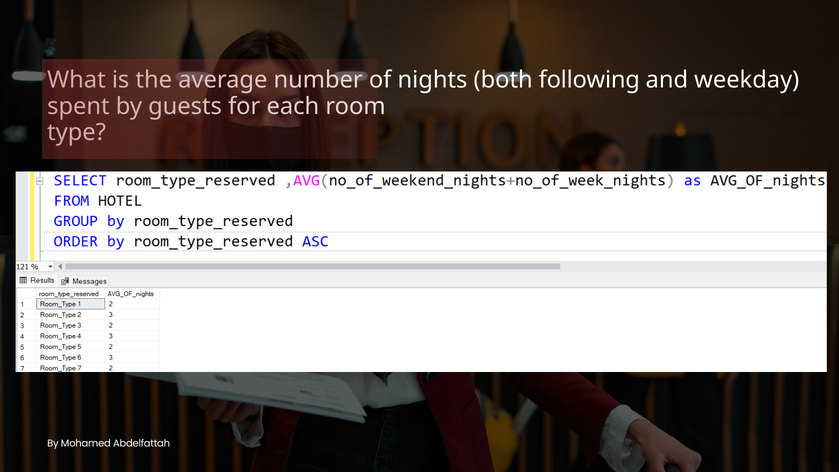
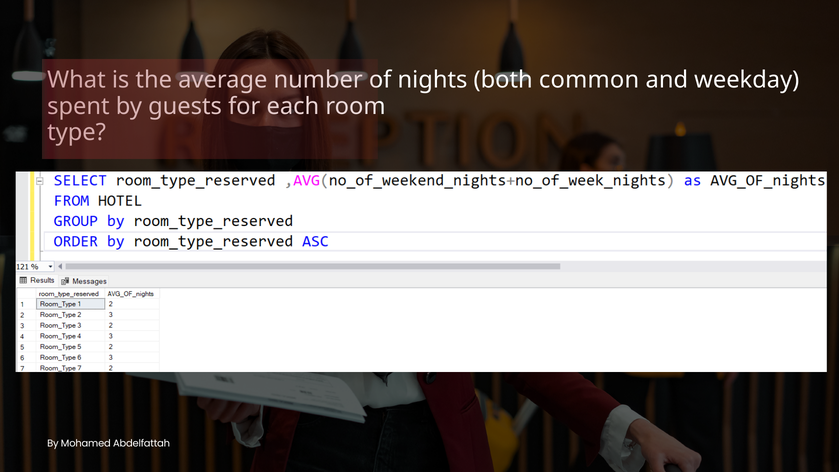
following: following -> common (589, 80)
